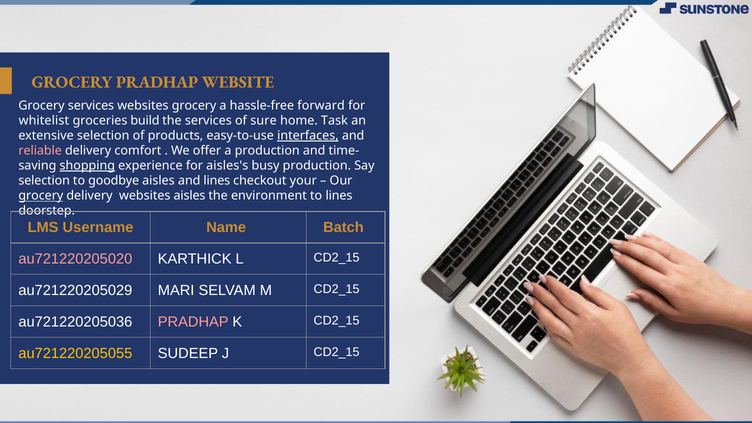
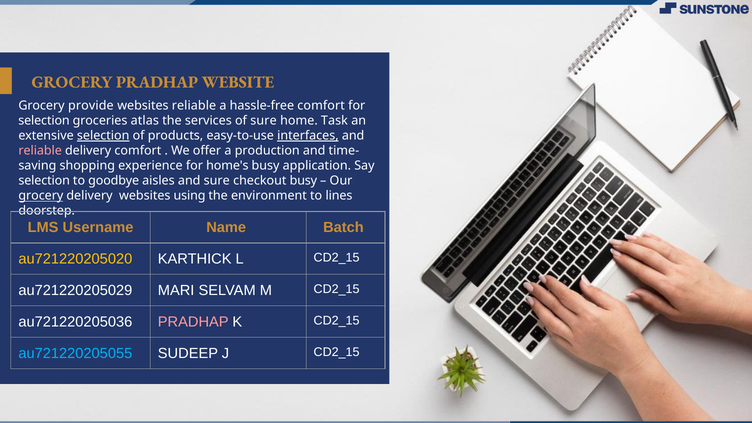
Grocery services: services -> provide (91, 106)
websites grocery: grocery -> reliable (194, 106)
hassle-free forward: forward -> comfort (321, 106)
whitelist: whitelist -> selection (44, 121)
build: build -> atlas (145, 121)
selection underline: none -> present (103, 136)
shopping underline: present -> none (87, 166)
aisles's: aisles's -> home's (227, 166)
busy production: production -> application (317, 166)
and lines: lines -> sure (217, 181)
checkout your: your -> busy (303, 181)
websites aisles: aisles -> using (190, 196)
au721220205020 colour: pink -> yellow (75, 259)
au721220205055 colour: yellow -> light blue (75, 353)
